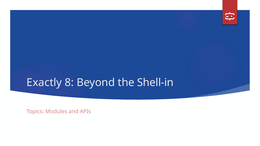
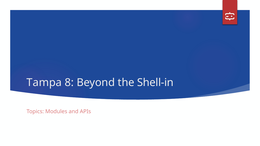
Exactly: Exactly -> Tampa (44, 83)
